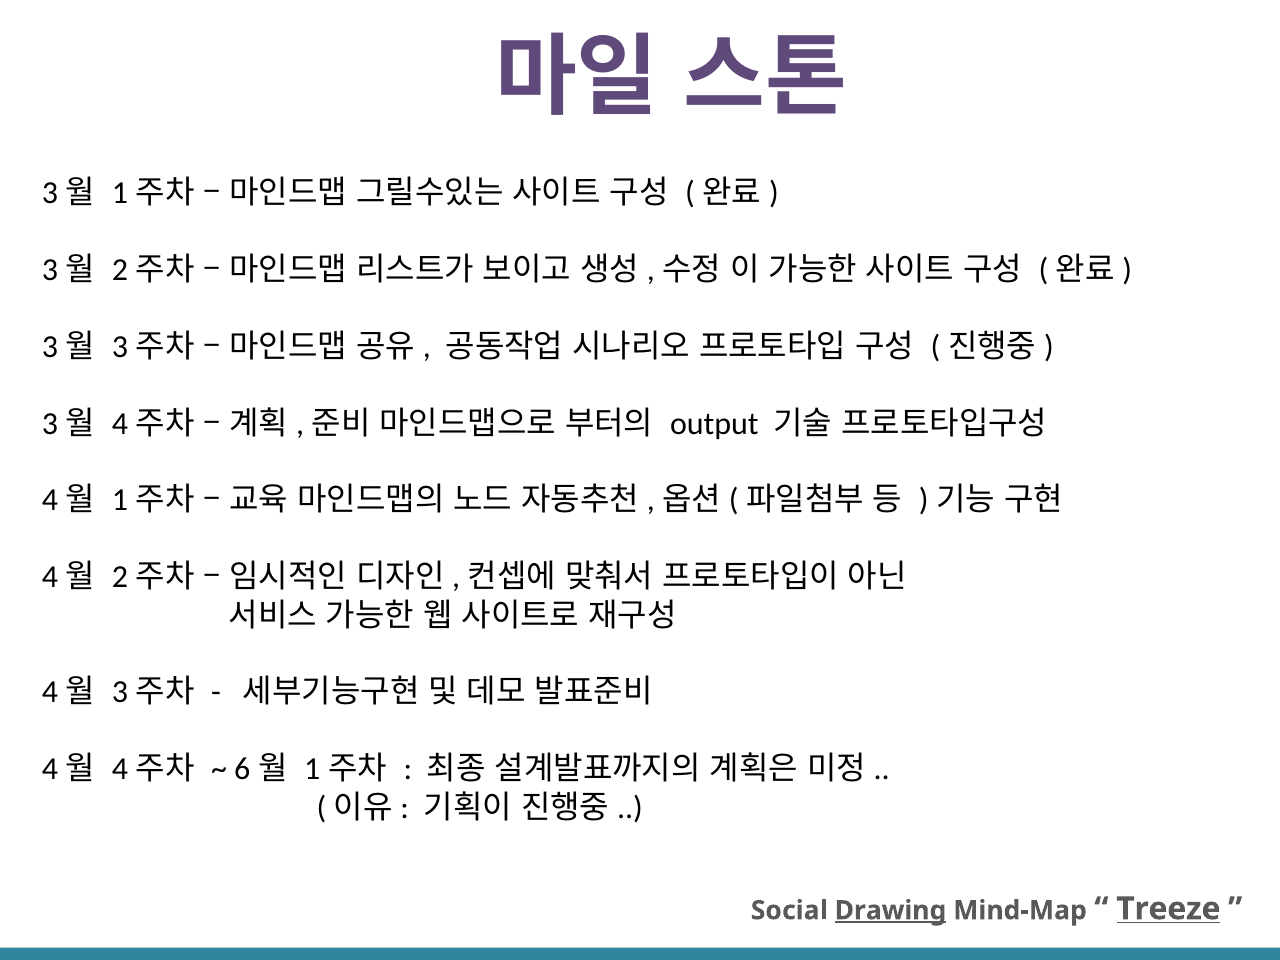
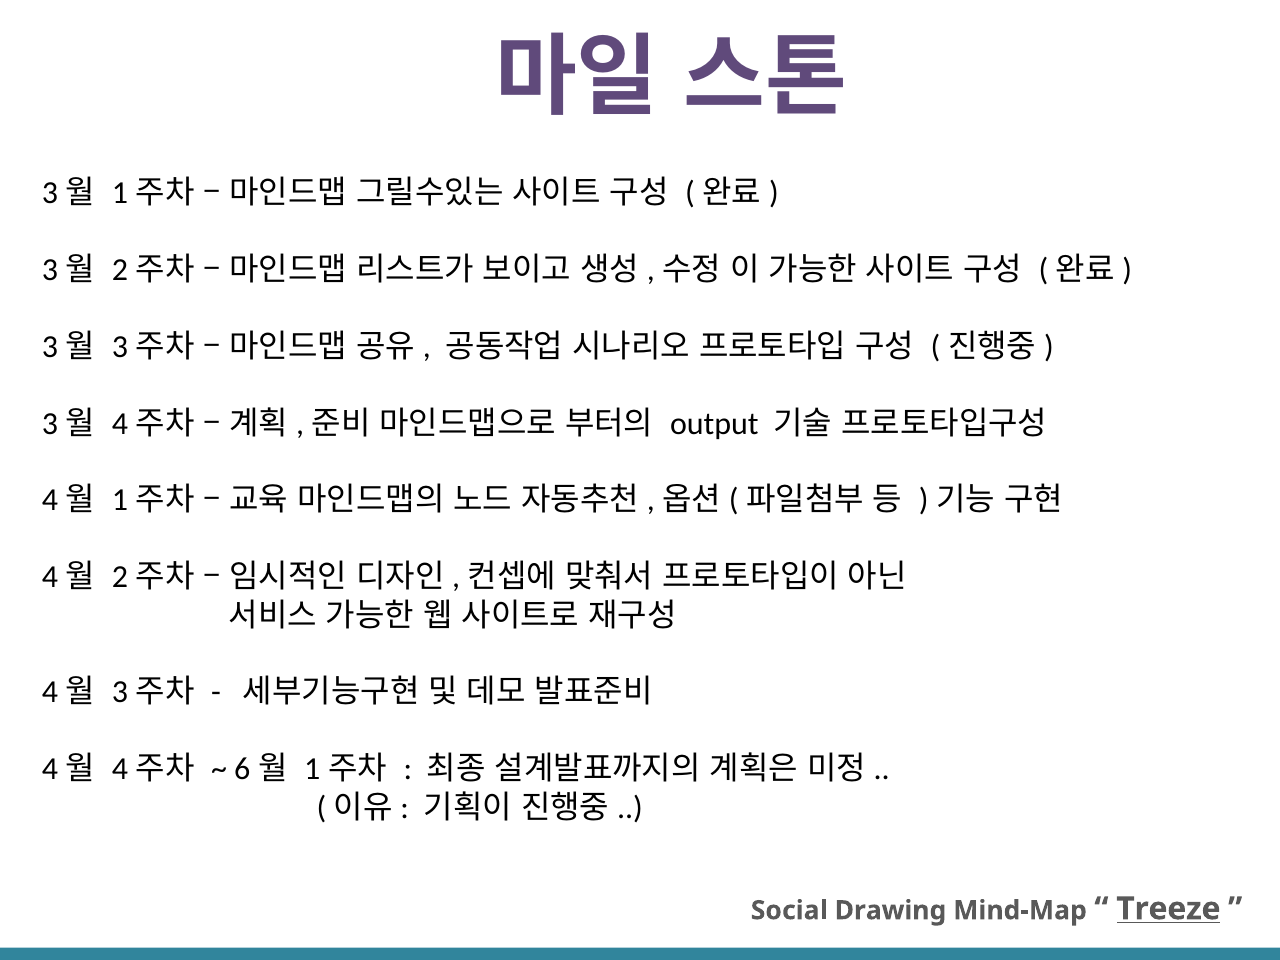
Drawing underline: present -> none (890, 910)
